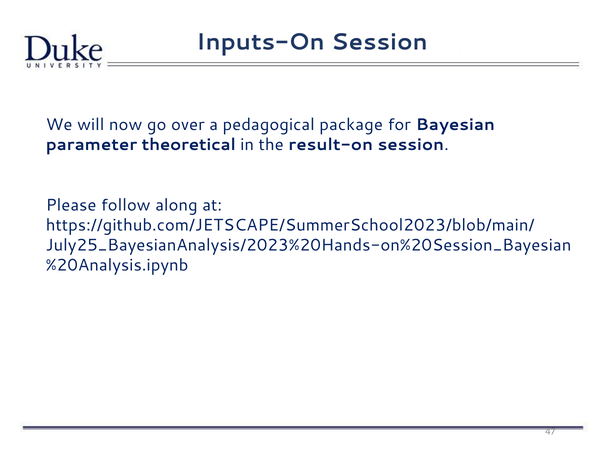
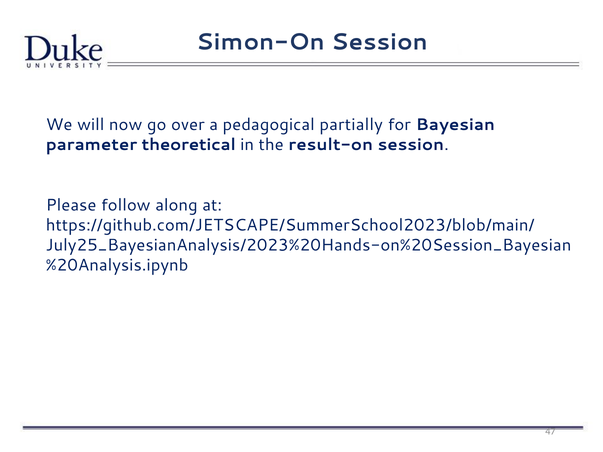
Inputs-On: Inputs-On -> Simon-On (261, 42)
package: package -> partially (351, 125)
